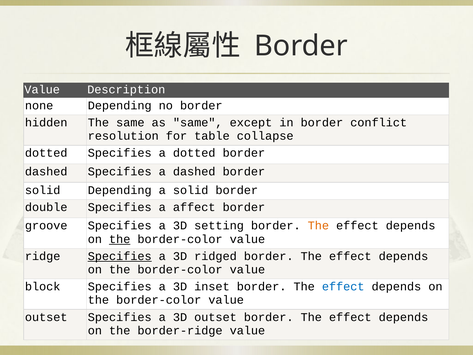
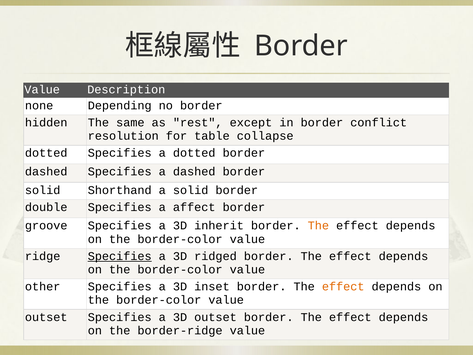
as same: same -> rest (198, 123)
solid Depending: Depending -> Shorthand (120, 190)
setting: setting -> inherit (219, 226)
the underline: present -> none (120, 239)
block: block -> other (43, 286)
effect colour: blue -> orange (343, 286)
